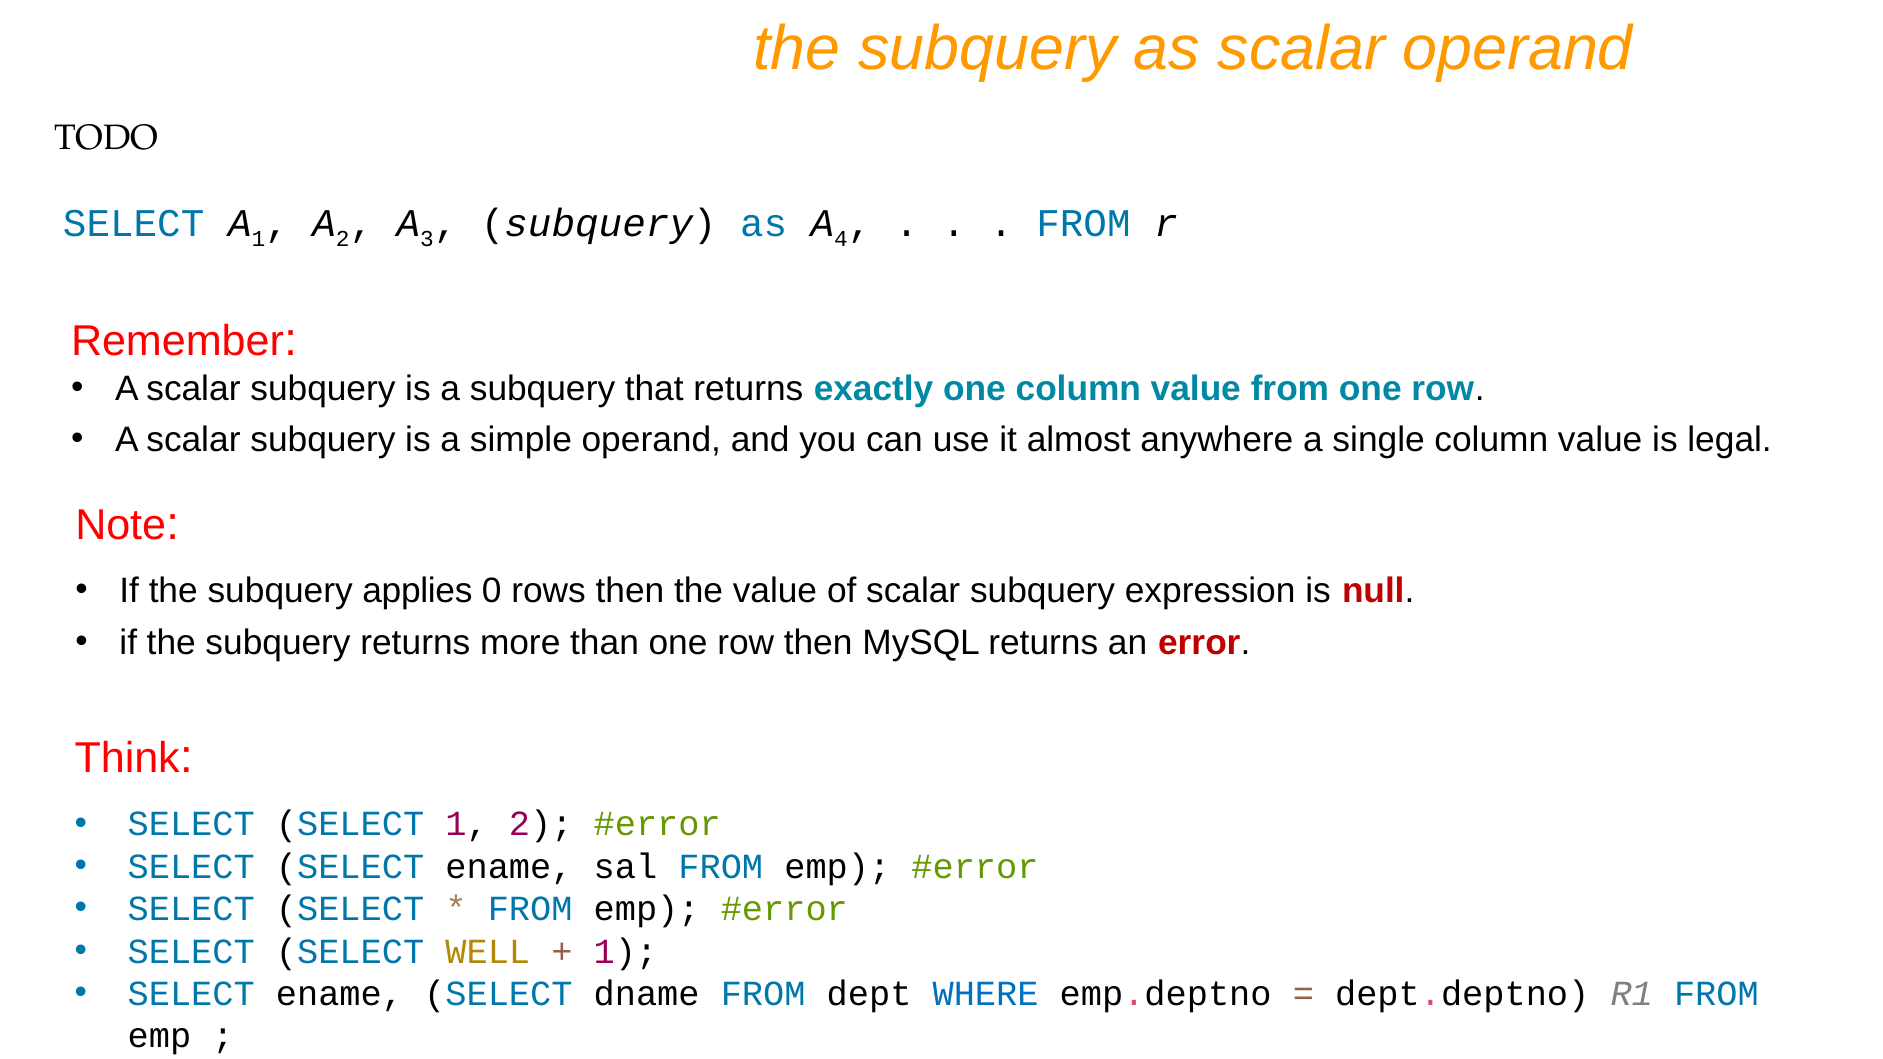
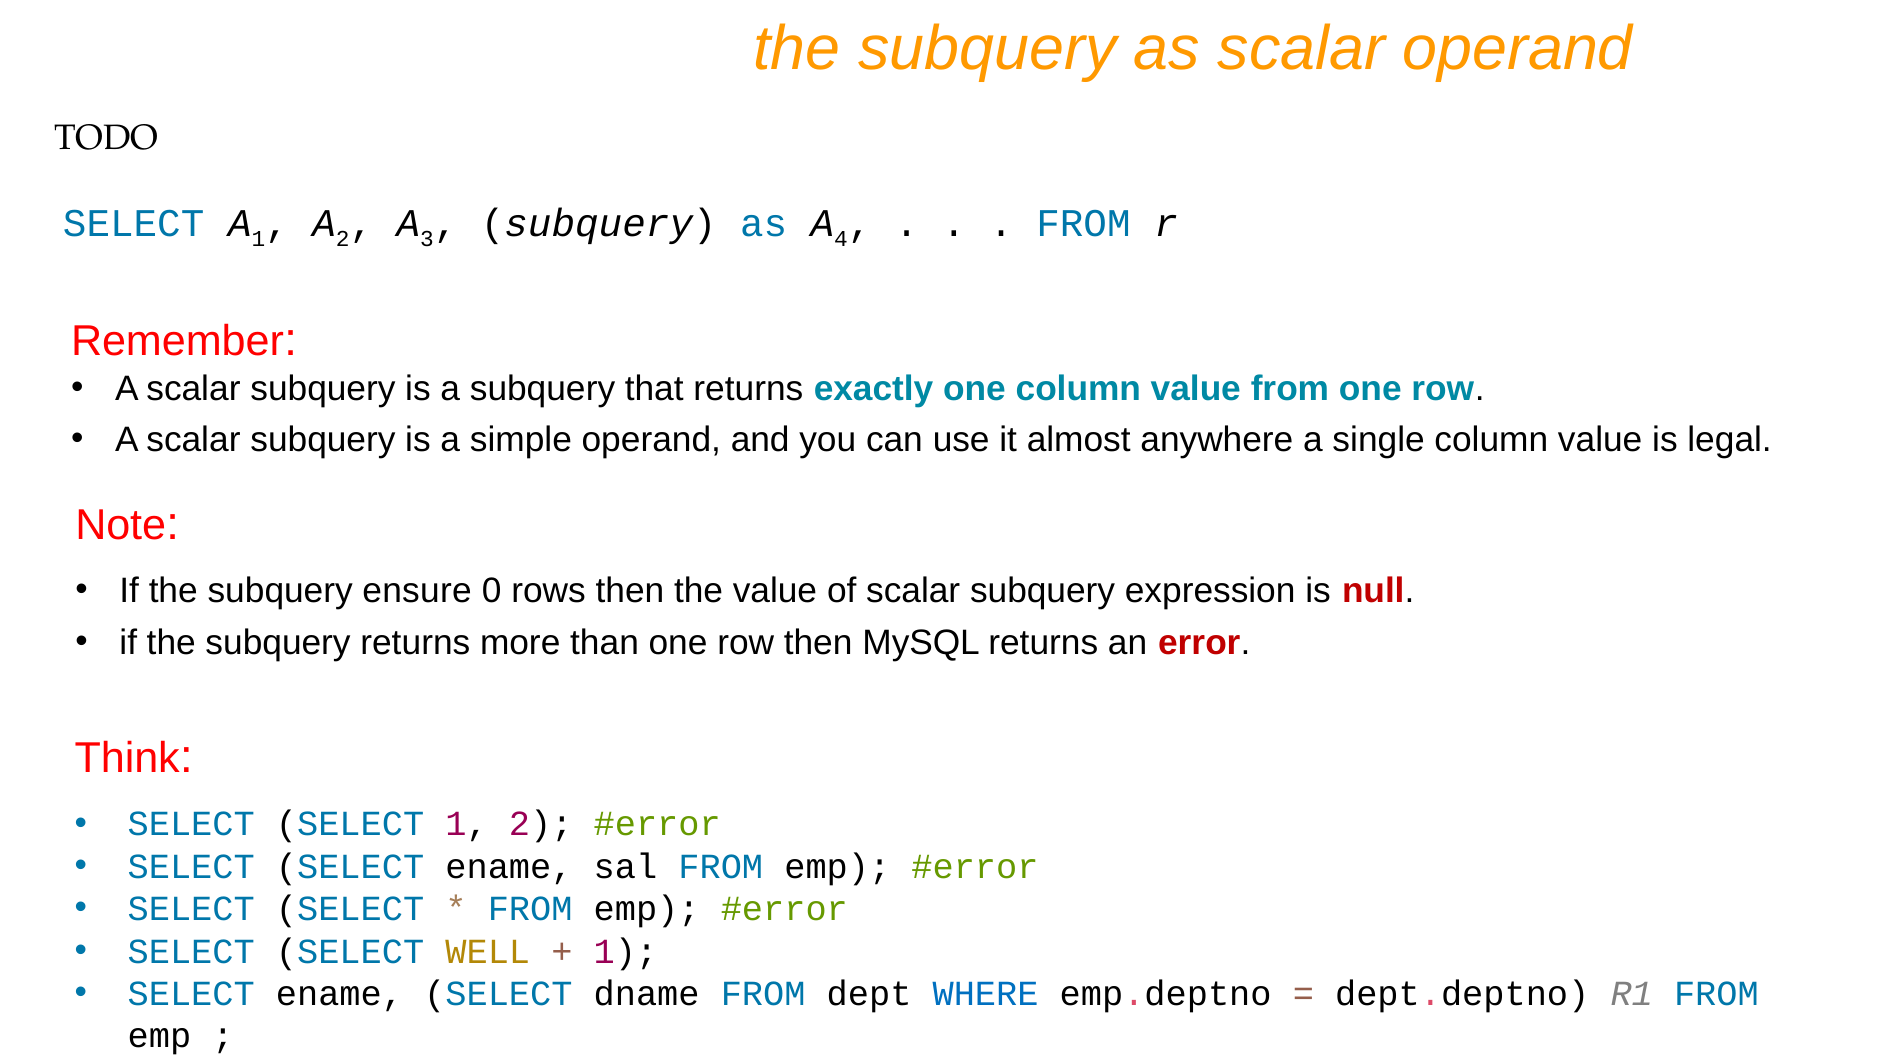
applies: applies -> ensure (417, 591)
